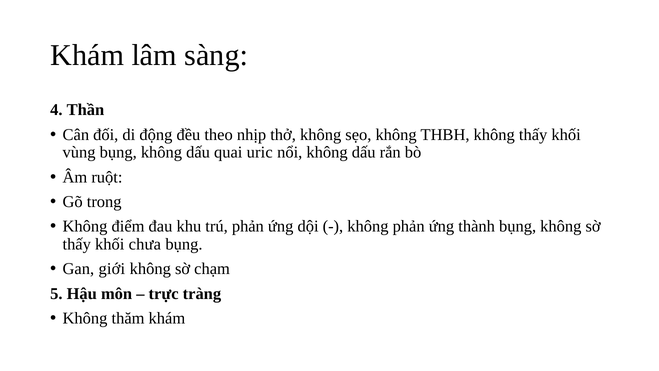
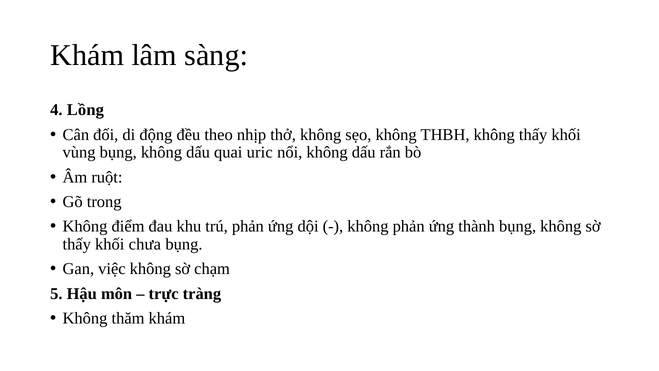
Thần: Thần -> Lồng (85, 110)
giới: giới -> việc (112, 269)
